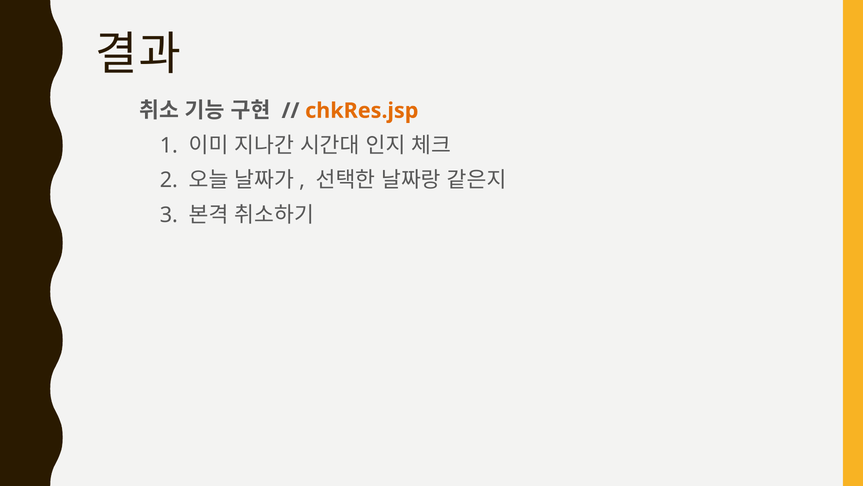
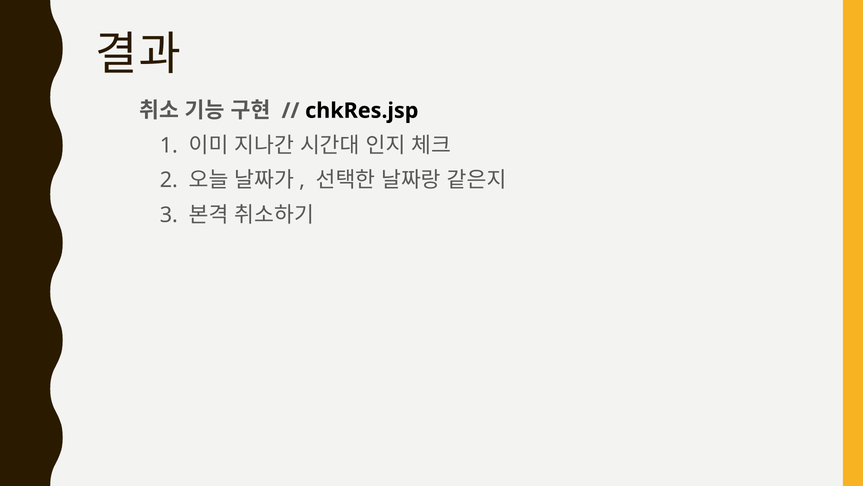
chkRes.jsp colour: orange -> black (362, 111)
